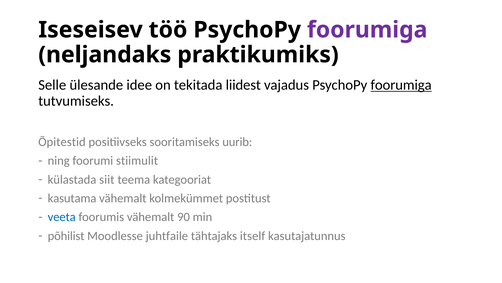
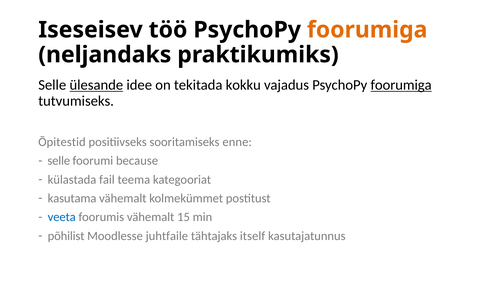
foorumiga colour: purple -> orange (367, 30)
ülesande underline: none -> present (96, 85)
liidest: liidest -> kokku (243, 85)
uurib: uurib -> enne (237, 142)
ning: ning -> selle (59, 160)
stiimulit: stiimulit -> because (137, 160)
siit: siit -> fail (107, 179)
90: 90 -> 15 (184, 217)
